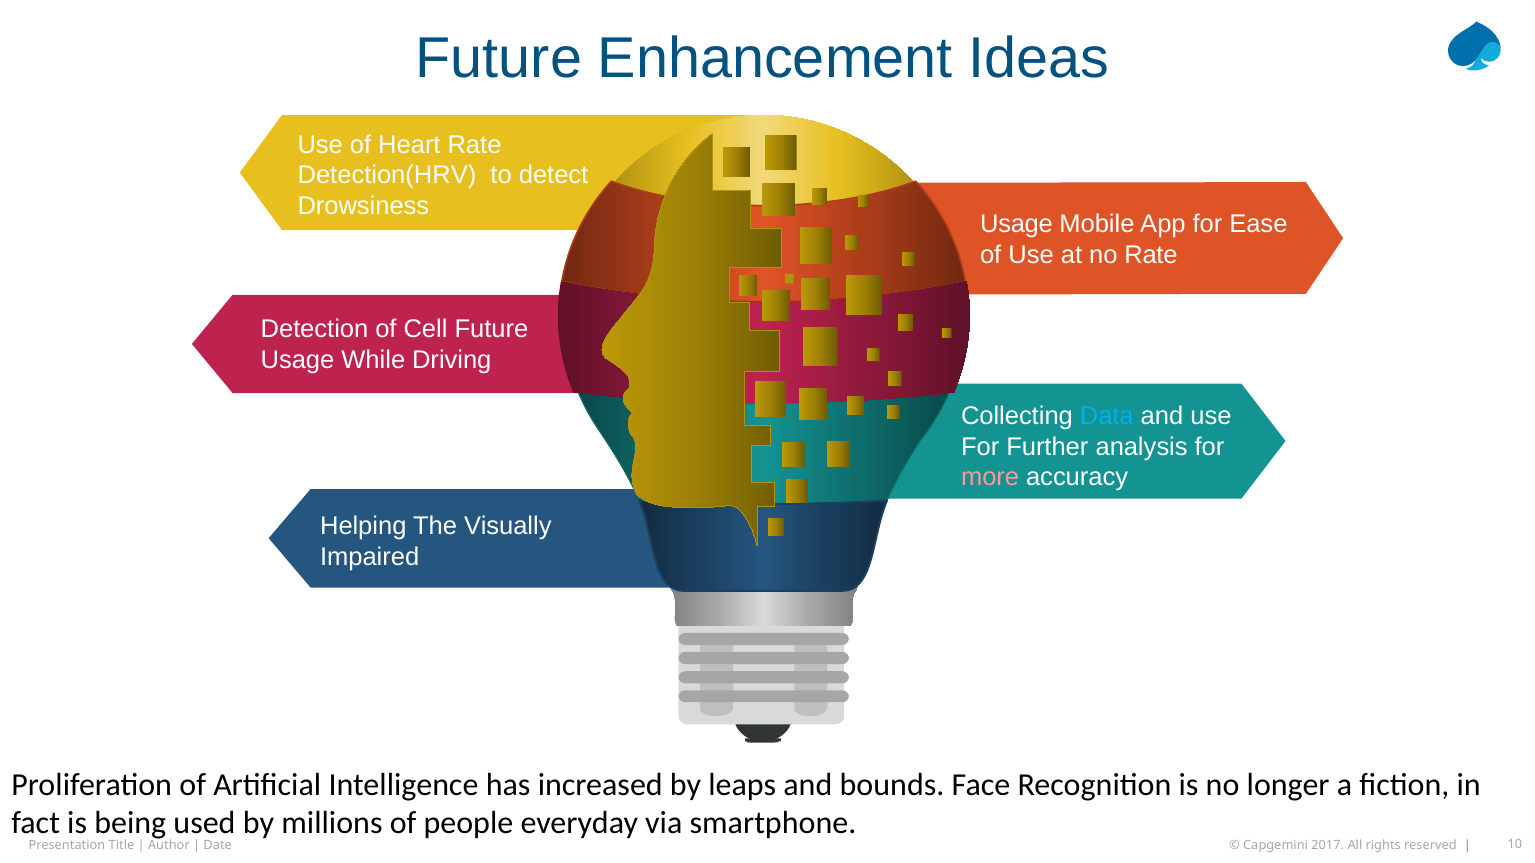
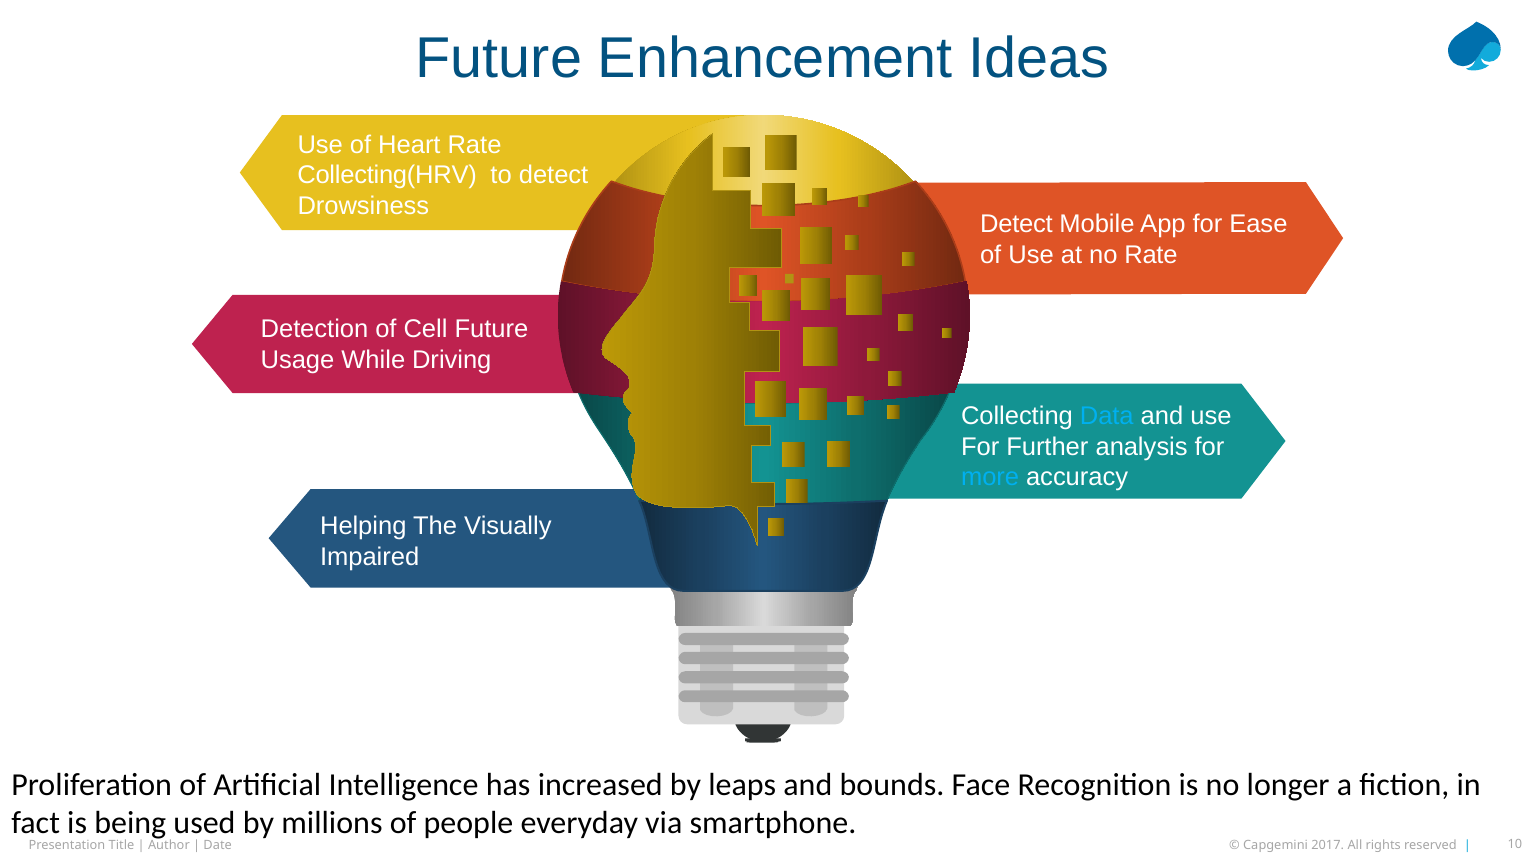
Detection(HRV: Detection(HRV -> Collecting(HRV (387, 176)
Usage: Usage -> Detect (1016, 224)
more colour: pink -> light blue (990, 477)
